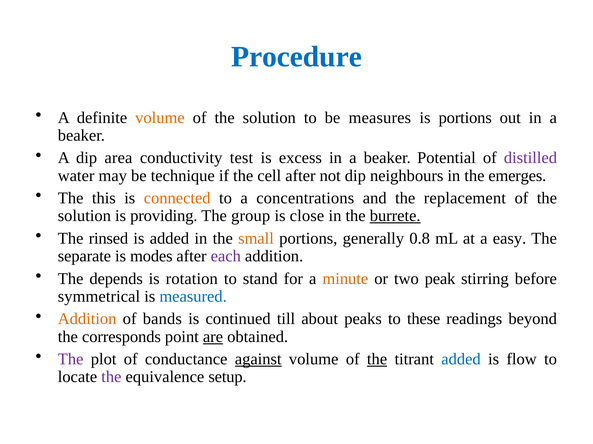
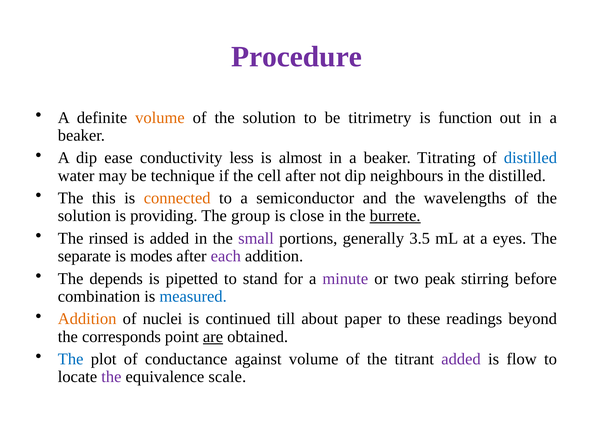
Procedure colour: blue -> purple (297, 57)
measures: measures -> titrimetry (380, 118)
is portions: portions -> function (465, 118)
area: area -> ease (118, 158)
test: test -> less (242, 158)
excess: excess -> almost (300, 158)
Potential: Potential -> Titrating (446, 158)
distilled colour: purple -> blue (530, 158)
the emerges: emerges -> distilled (517, 176)
concentrations: concentrations -> semiconductor (305, 198)
replacement: replacement -> wavelengths (465, 198)
small colour: orange -> purple (256, 239)
0.8: 0.8 -> 3.5 (420, 239)
easy: easy -> eyes (510, 239)
rotation: rotation -> pipetted (192, 279)
minute colour: orange -> purple (345, 279)
symmetrical: symmetrical -> combination (99, 297)
bands: bands -> nuclei (162, 319)
peaks: peaks -> paper (363, 319)
The colour: purple -> blue (71, 360)
against underline: present -> none (258, 360)
the underline: present -> none (377, 360)
added colour: blue -> purple (461, 360)
setup: setup -> scale (227, 377)
